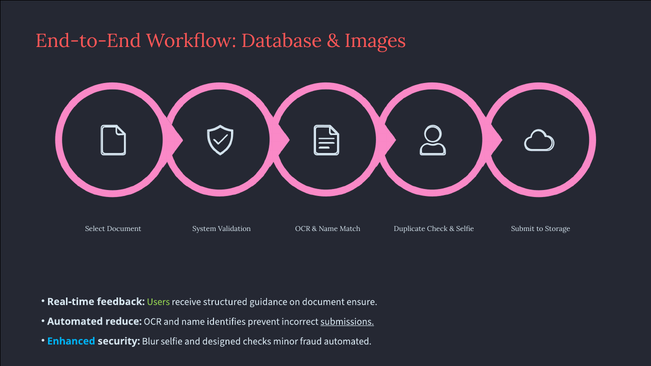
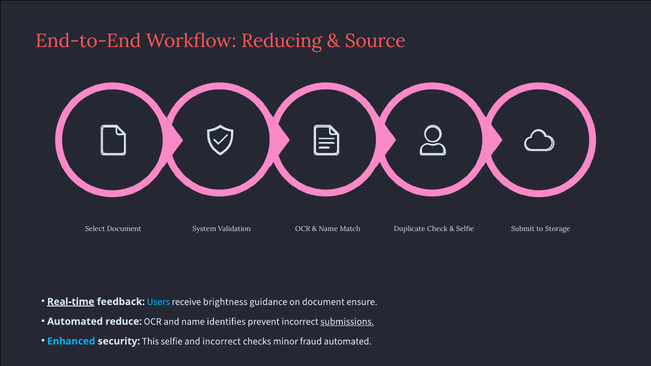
Database: Database -> Reducing (282, 41)
Images: Images -> Source (375, 41)
Real-time underline: none -> present (71, 302)
Users colour: light green -> light blue (158, 302)
structured: structured -> brightness (225, 302)
Blur: Blur -> This (150, 341)
and designed: designed -> incorrect (222, 341)
